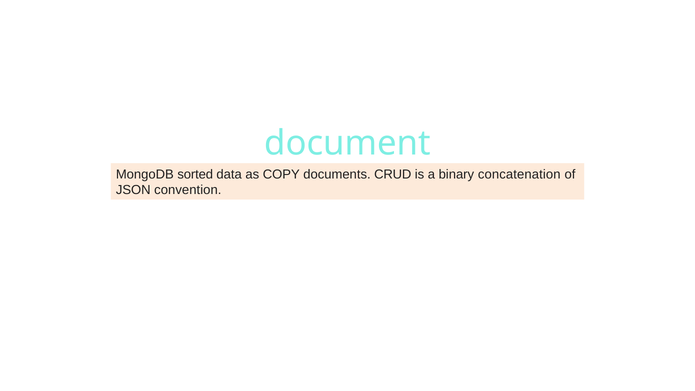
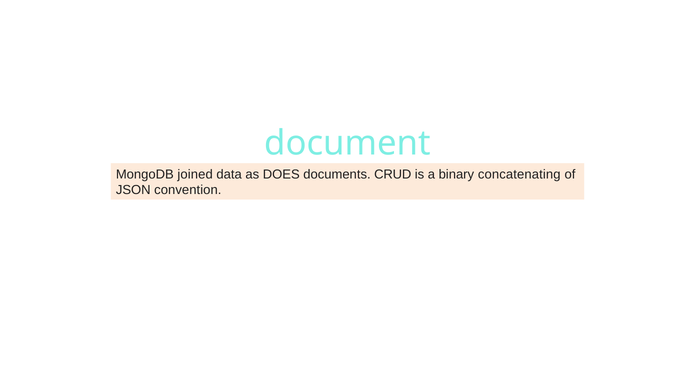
sorted: sorted -> joined (195, 174)
COPY: COPY -> DOES (281, 174)
concatenation: concatenation -> concatenating (519, 174)
